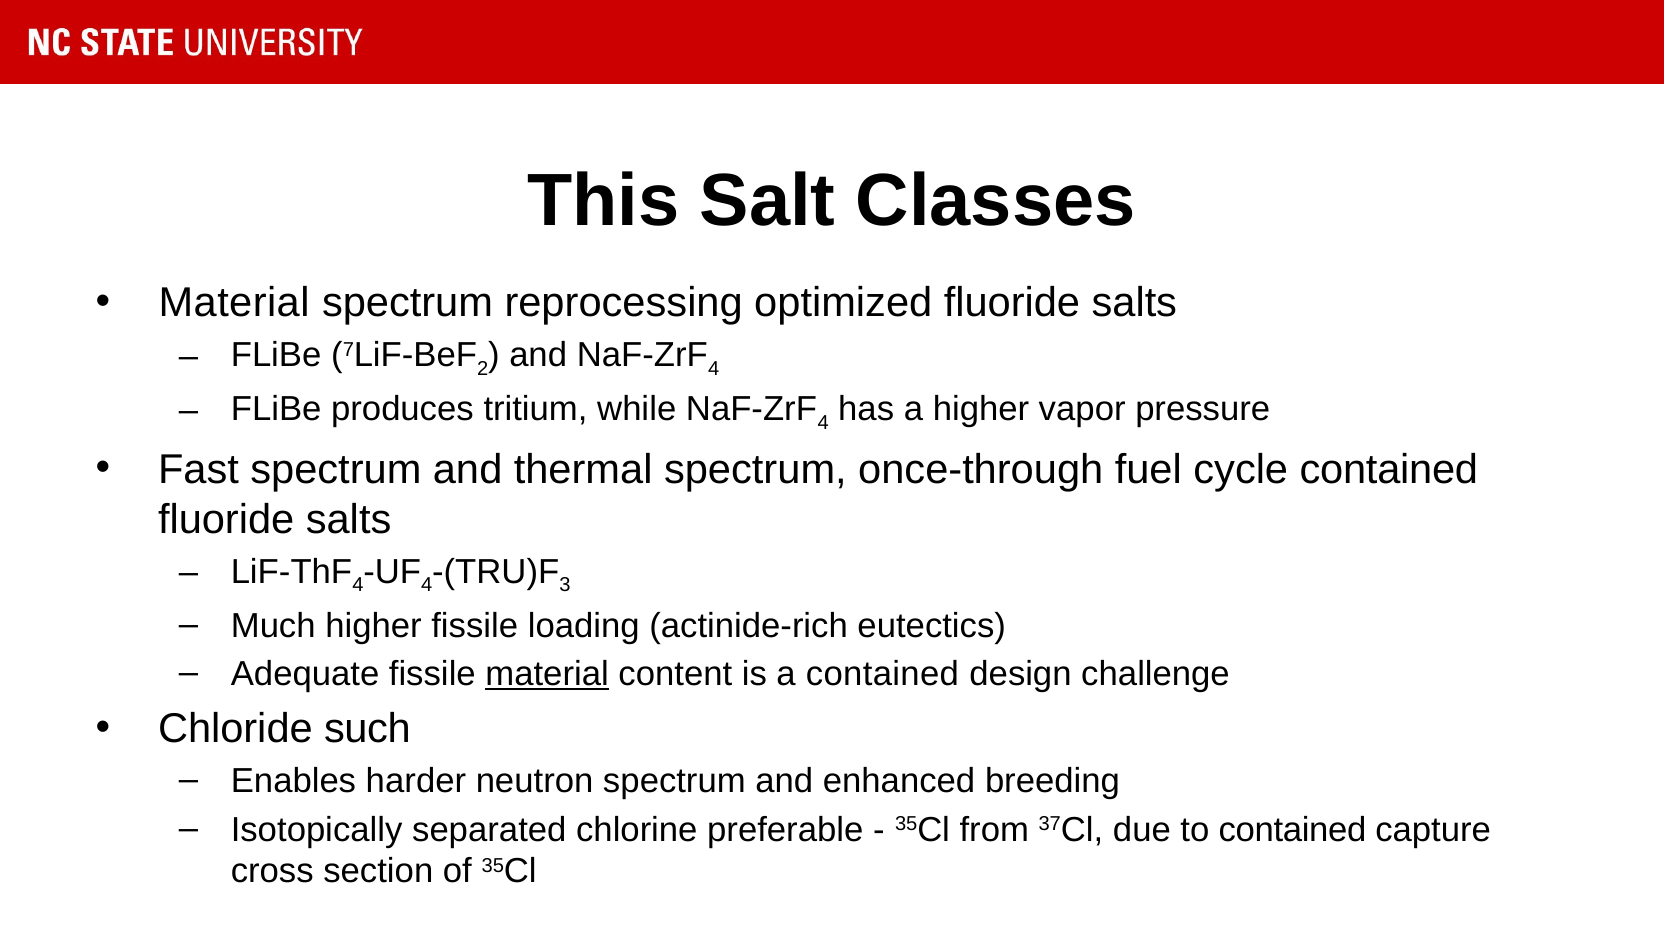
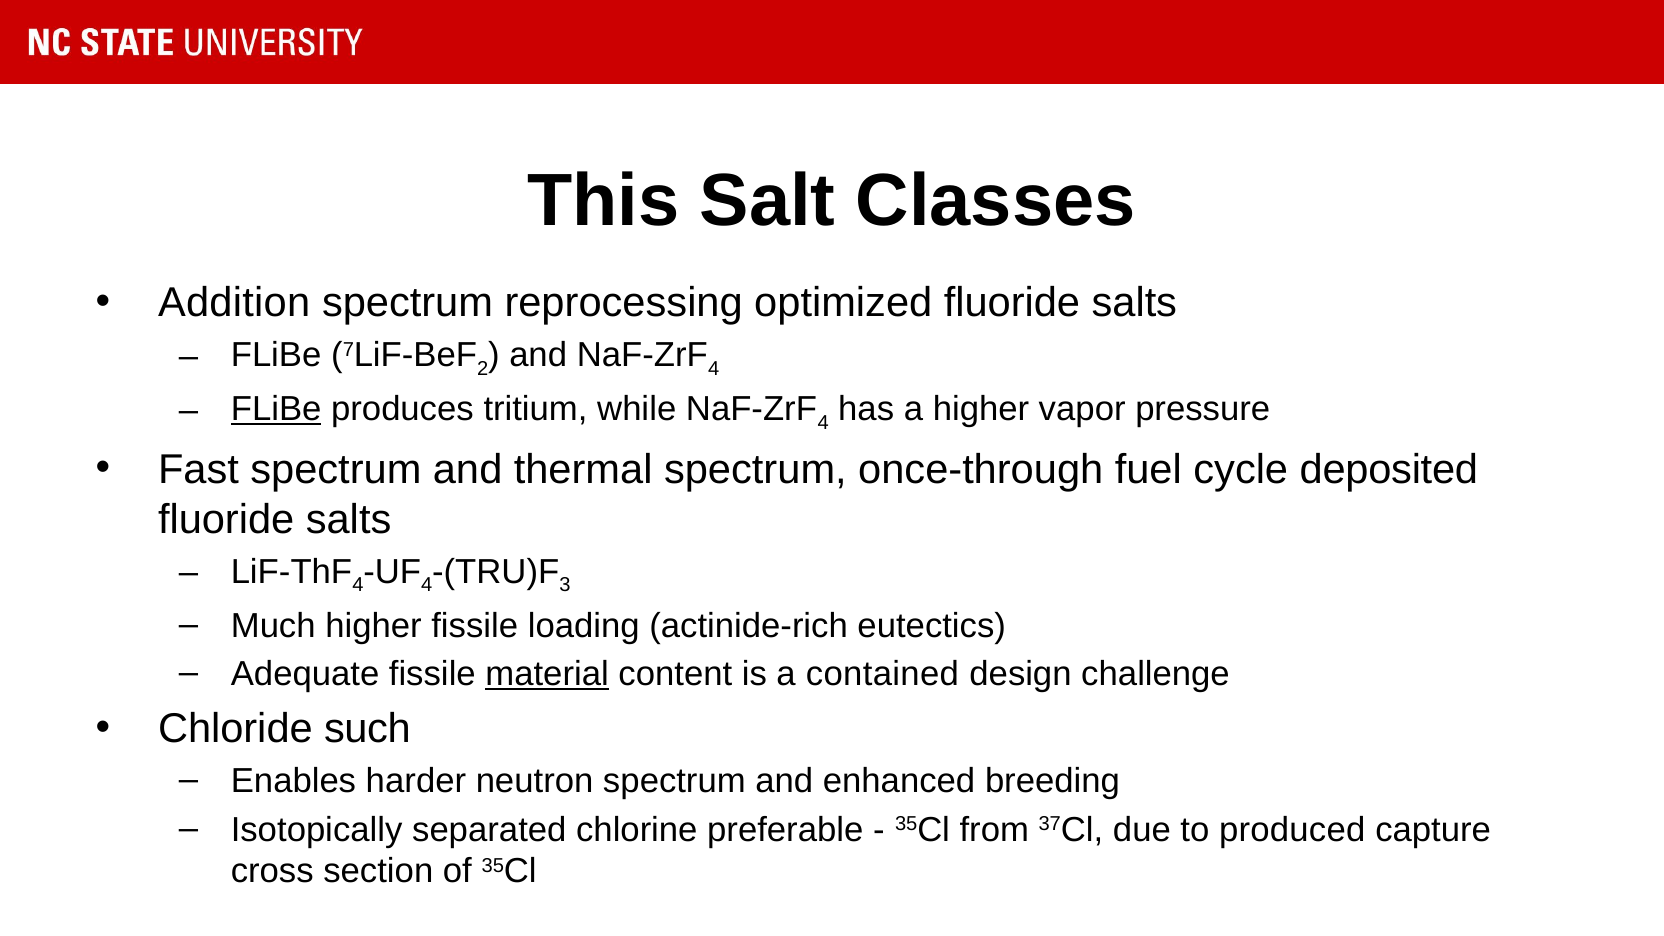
Material: Material -> Addition (234, 303)
FLiBe underline: none -> present (276, 409)
cycle contained: contained -> deposited (1389, 469)
to contained: contained -> produced (1292, 830)
